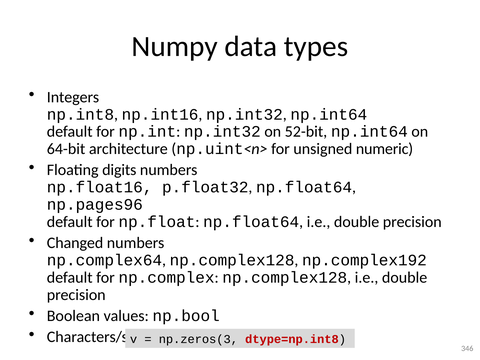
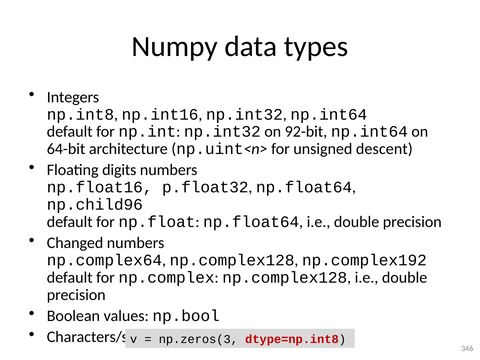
52-bit: 52-bit -> 92-bit (306, 132)
numeric: numeric -> descent (384, 149)
np.pages96: np.pages96 -> np.child96 (95, 205)
